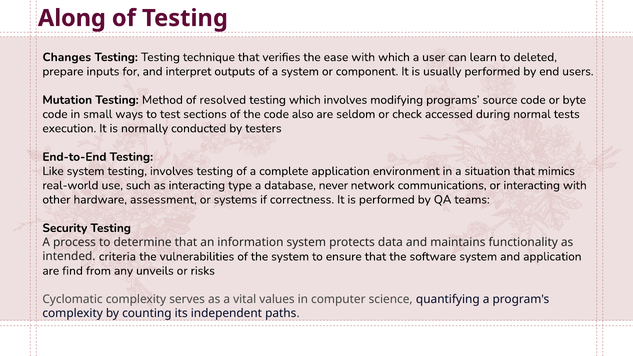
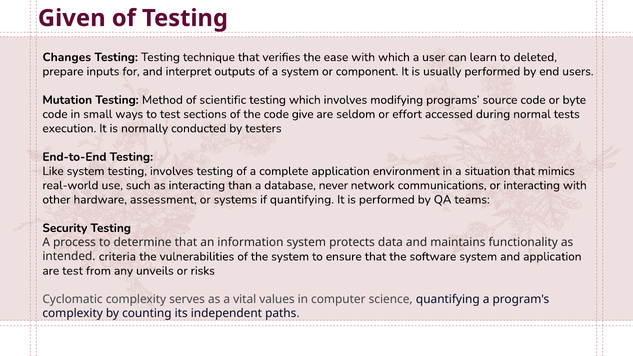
Along: Along -> Given (72, 18)
resolved: resolved -> scientific (223, 100)
also: also -> give (303, 114)
check: check -> effort (407, 114)
type: type -> than (240, 185)
if correctness: correctness -> quantifying (302, 200)
are find: find -> test (73, 271)
